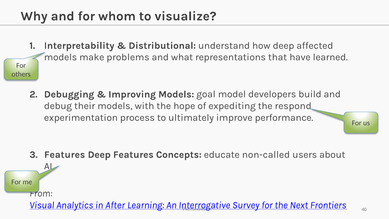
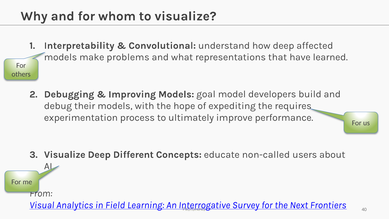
Distributional: Distributional -> Convolutional (162, 46)
respond: respond -> requires (293, 106)
Features: Features -> Visualize (65, 154)
Deep Features: Features -> Different (133, 154)
After: After -> Field (115, 205)
